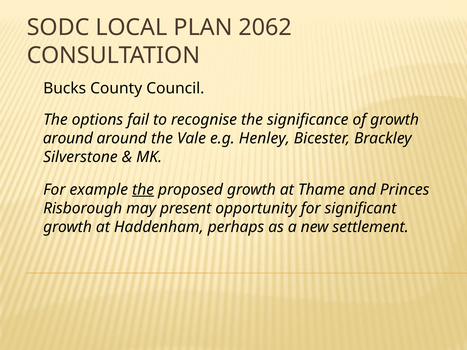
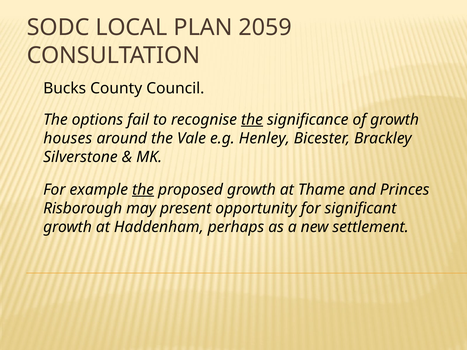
2062: 2062 -> 2059 (265, 28)
the underline: none -> present (252, 120)
around: around -> houses (68, 138)
